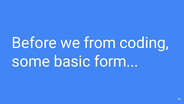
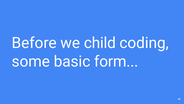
from: from -> child (100, 43)
